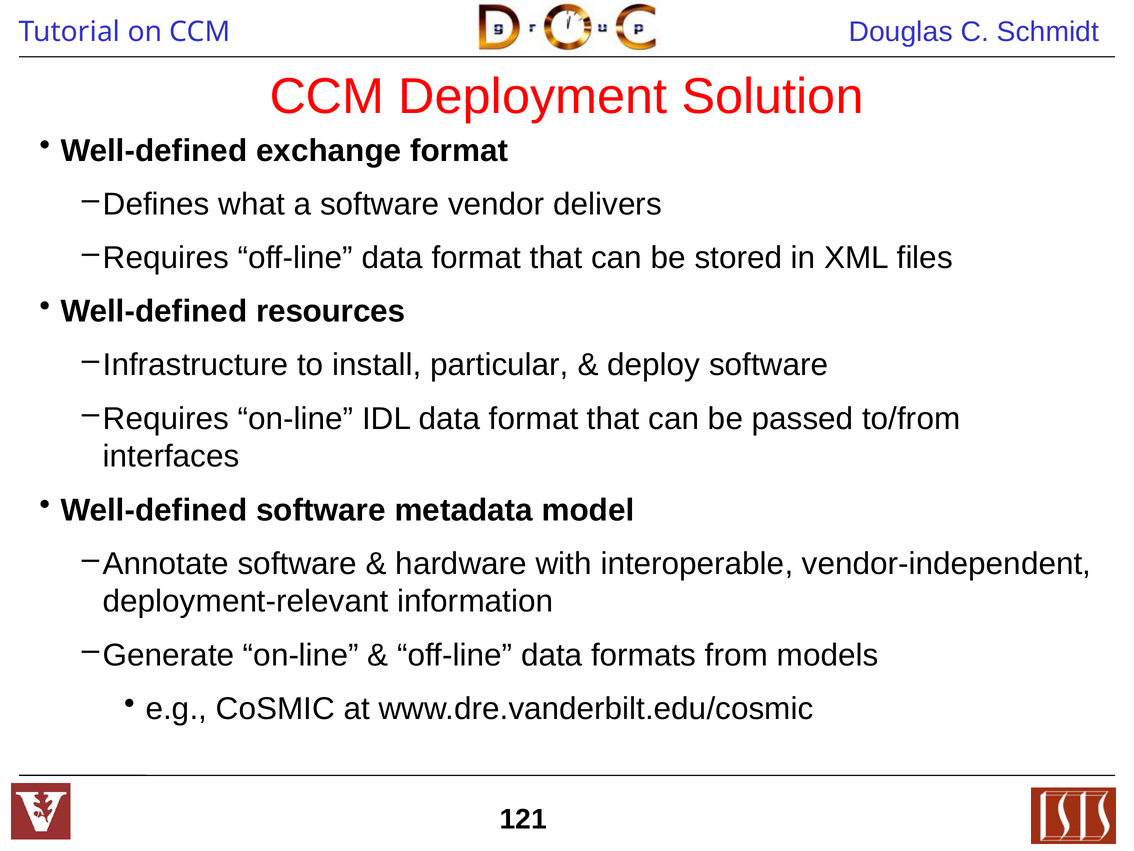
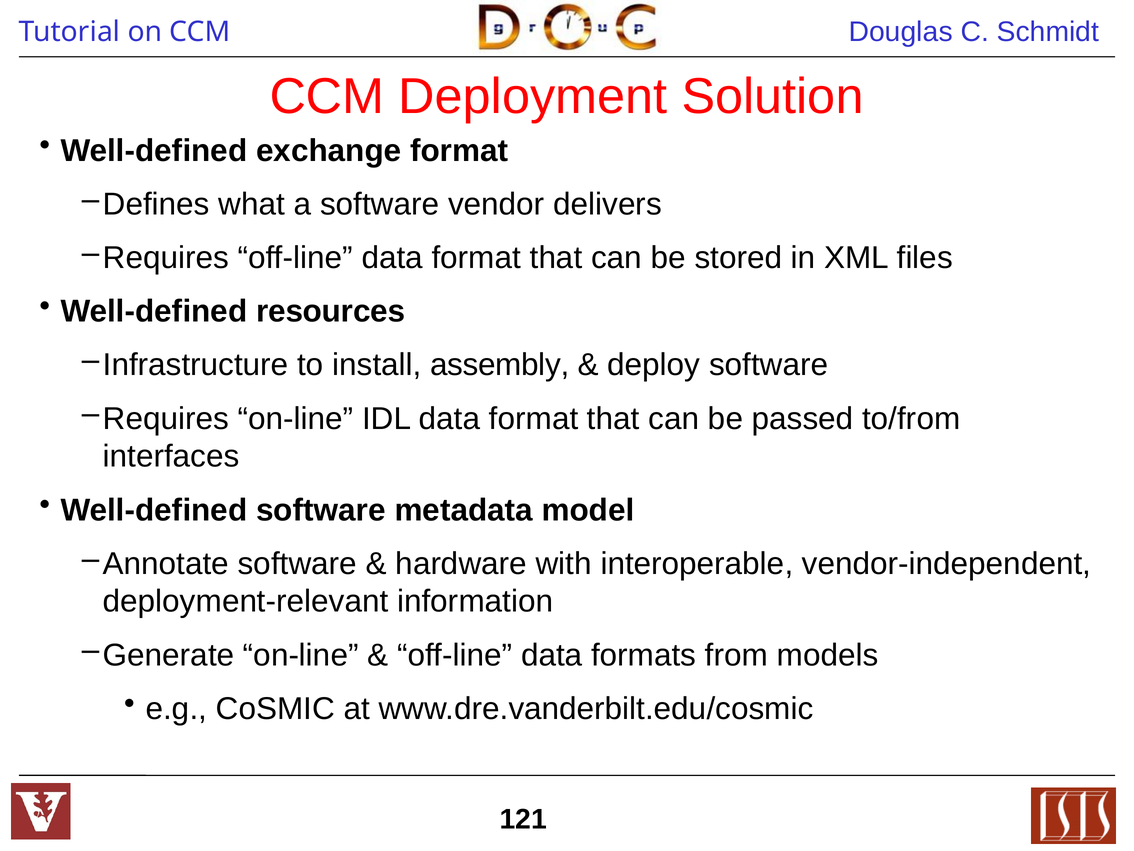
particular: particular -> assembly (500, 365)
